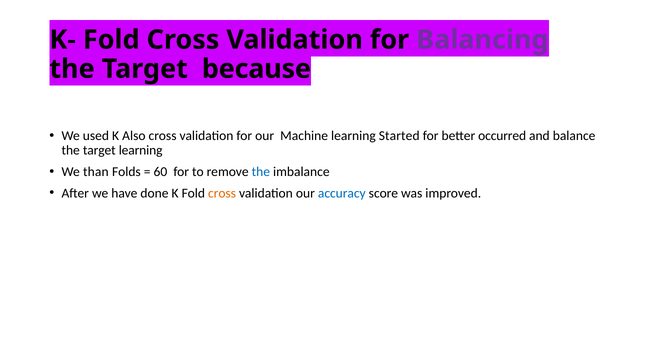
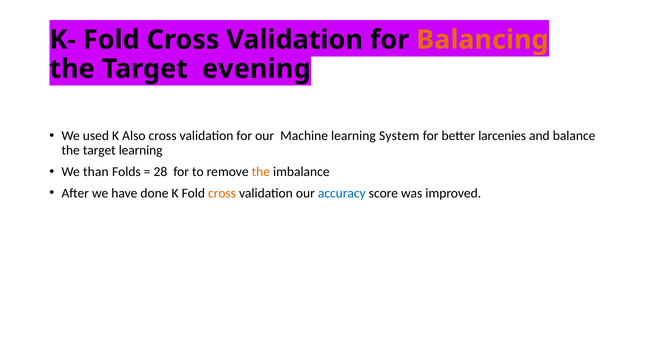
Balancing colour: purple -> orange (482, 40)
because: because -> evening (256, 69)
Started: Started -> System (399, 136)
occurred: occurred -> larcenies (502, 136)
60: 60 -> 28 (160, 172)
the colour: blue -> orange (261, 172)
